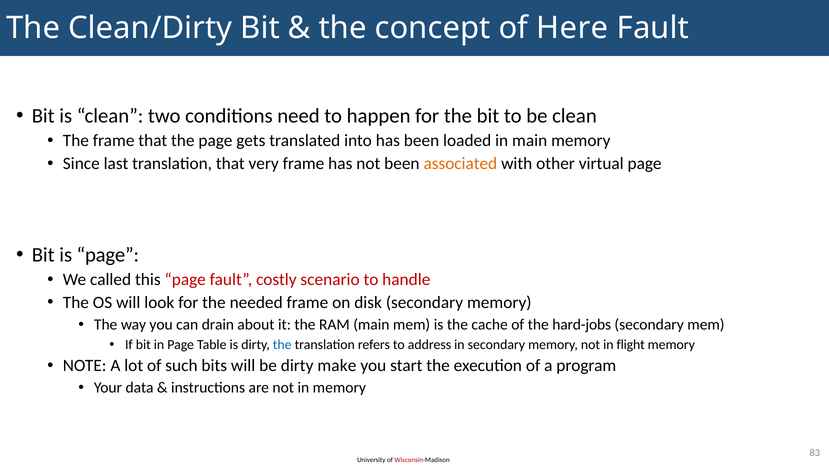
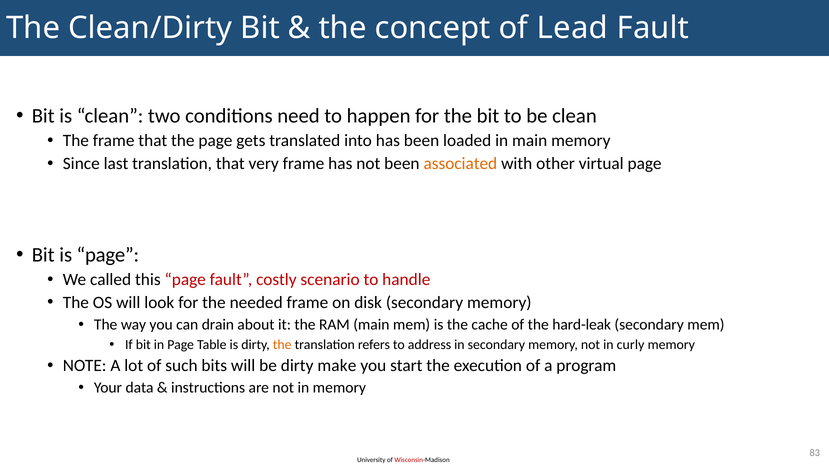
Here: Here -> Lead (572, 28)
hard-jobs: hard-jobs -> hard-leak (582, 325)
the colour: blue -> orange (282, 345)
flight: flight -> curly (631, 345)
